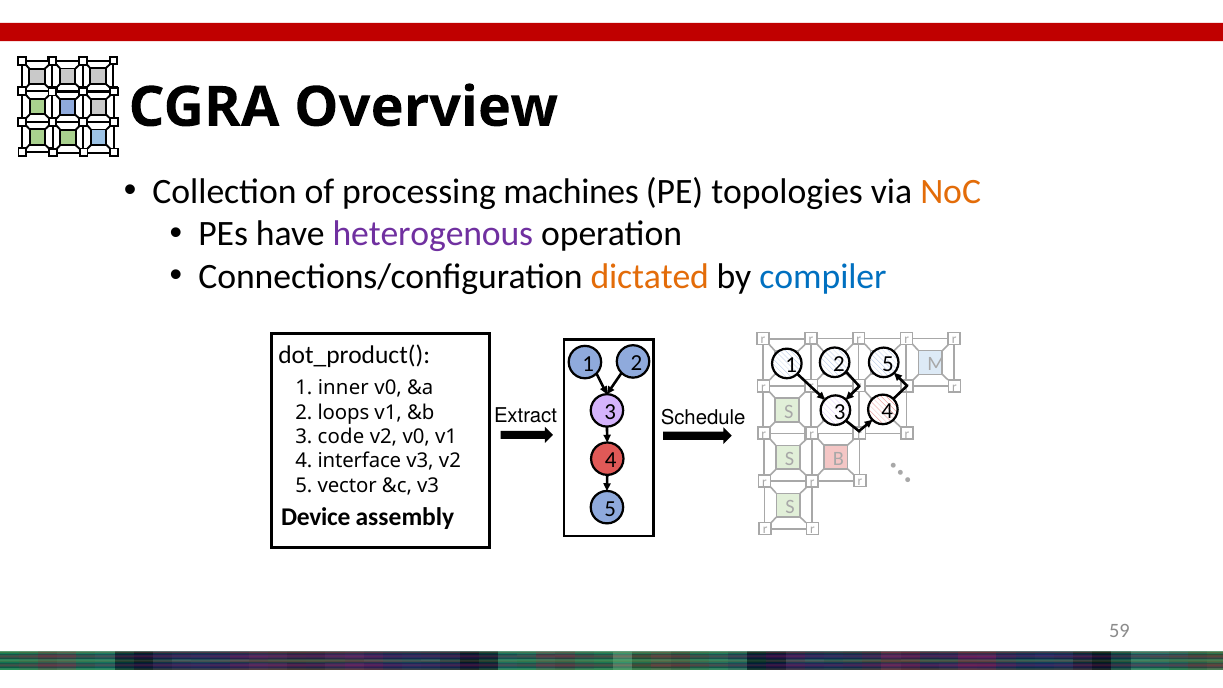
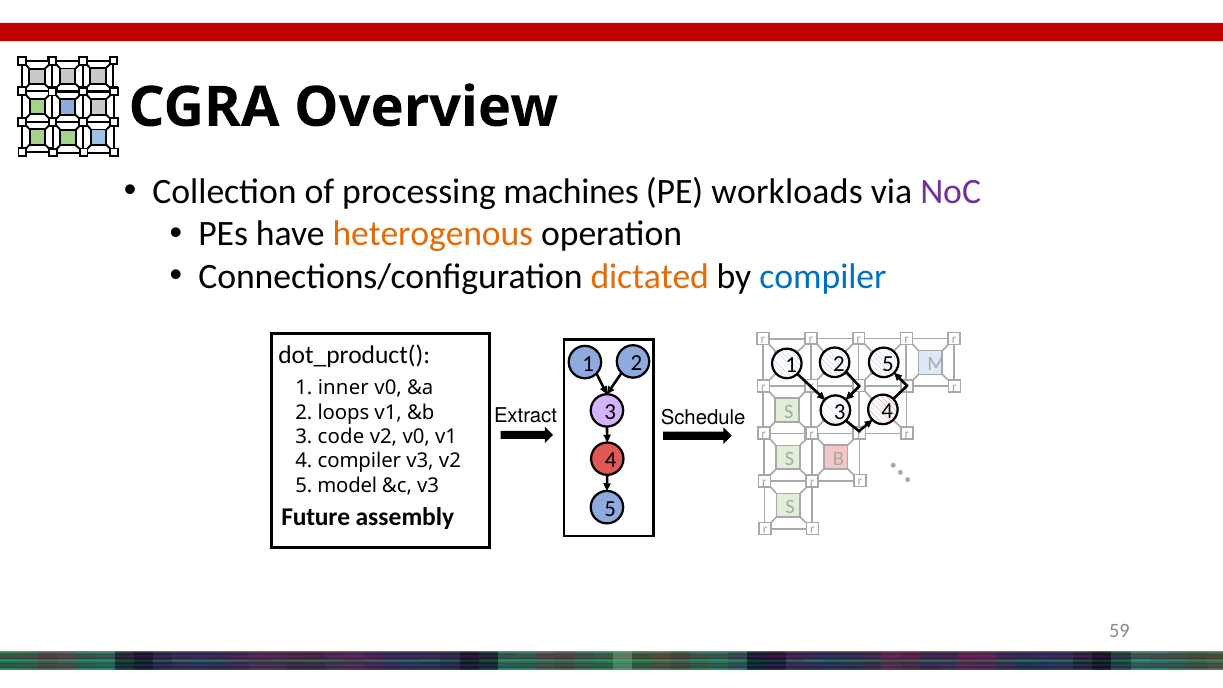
topologies: topologies -> workloads (787, 191)
NoC colour: orange -> purple (951, 191)
heterogenous colour: purple -> orange (433, 234)
4 interface: interface -> compiler (359, 461)
vector: vector -> model (347, 486)
Device: Device -> Future (316, 517)
